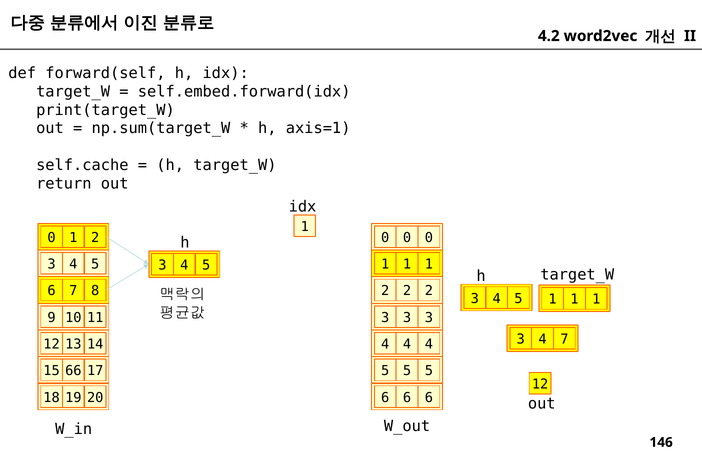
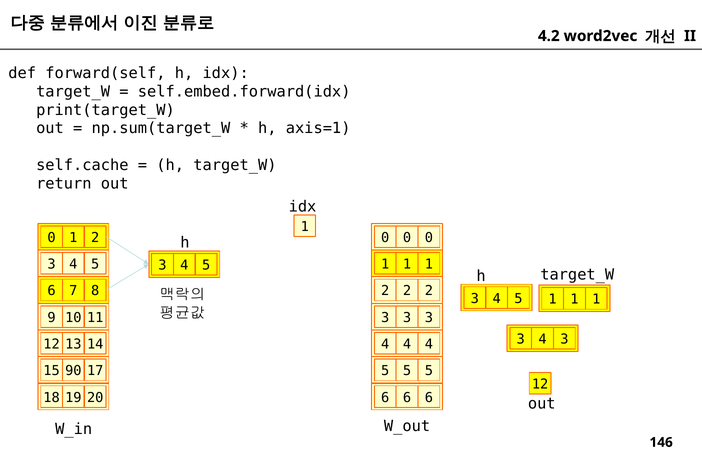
4 7: 7 -> 3 (564, 339)
66: 66 -> 90 (73, 371)
